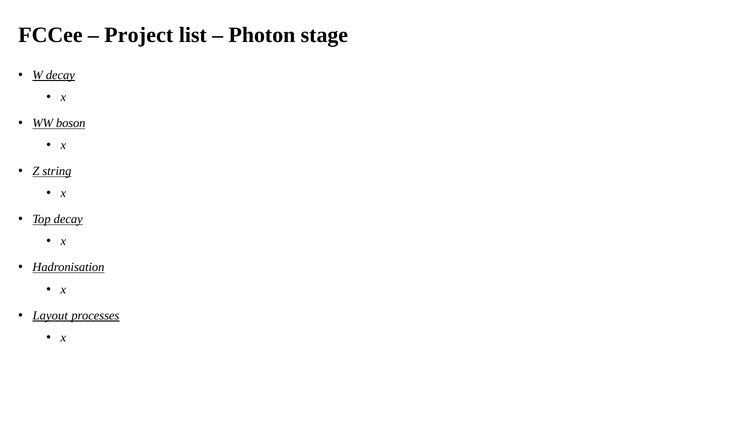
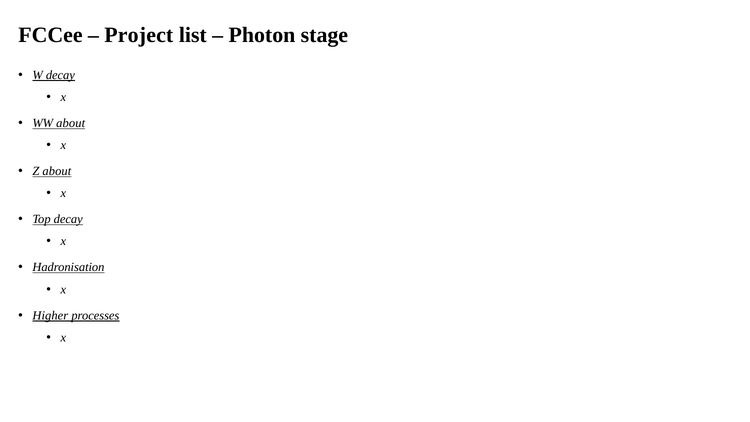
WW boson: boson -> about (71, 123)
Z string: string -> about (57, 171)
Layout: Layout -> Higher (50, 315)
